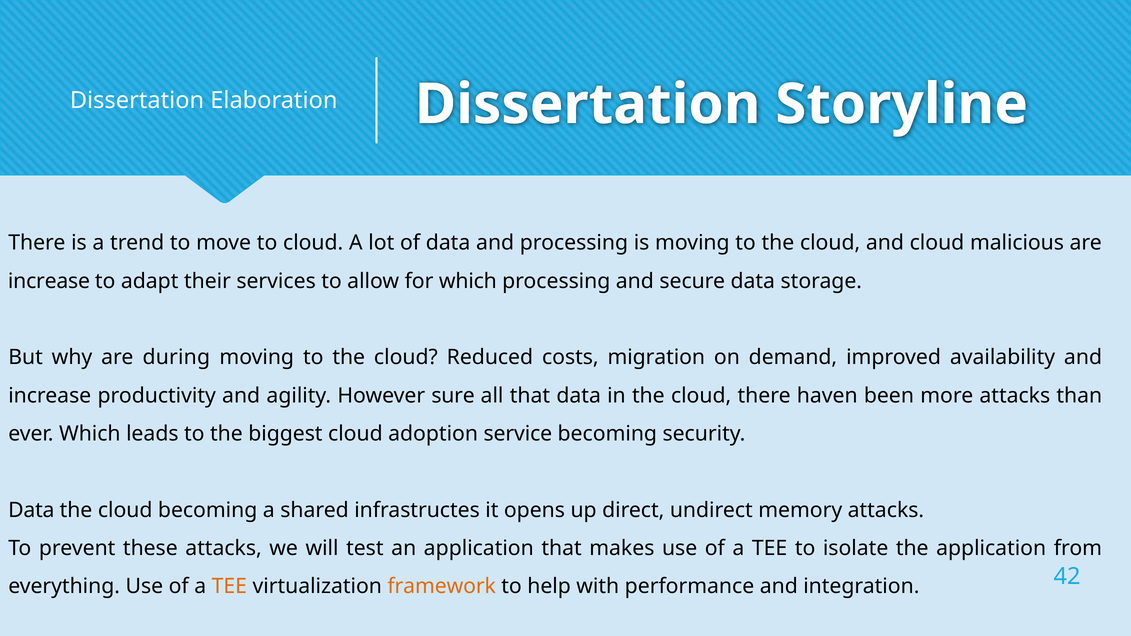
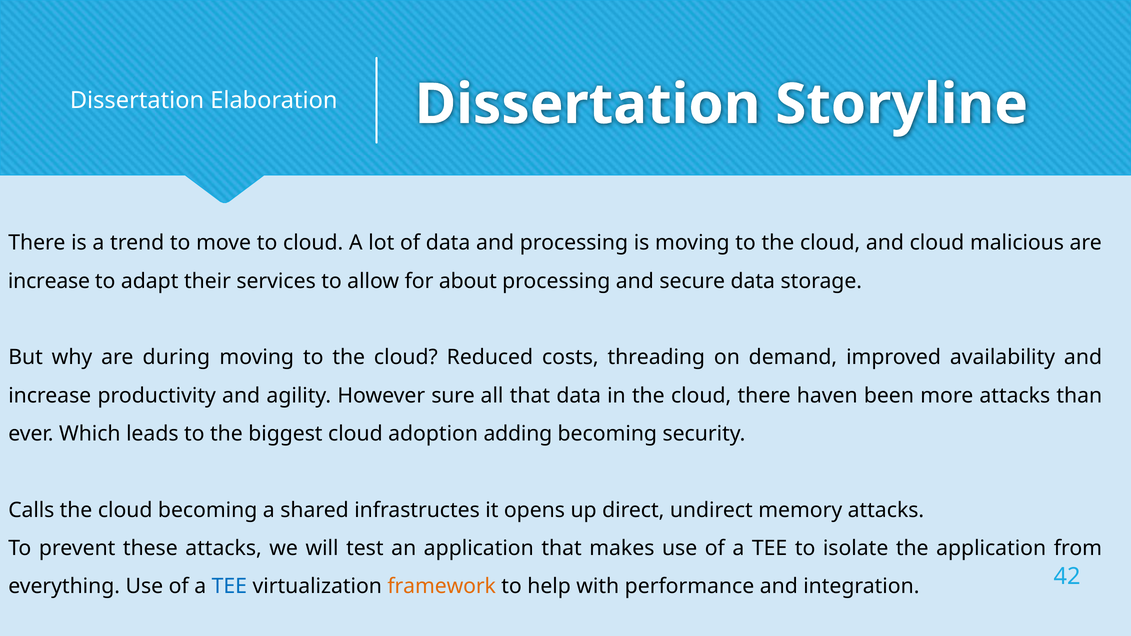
for which: which -> about (468, 281)
migration: migration -> threading (656, 358)
service: service -> adding (518, 434)
Data: Data -> Calls (31, 510)
TEE colour: orange -> blue (229, 587)
